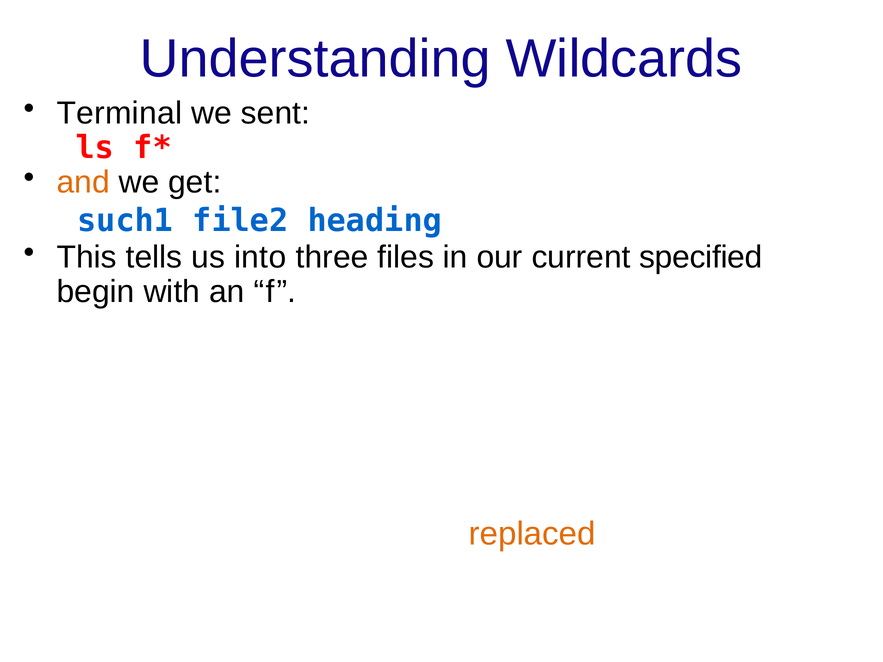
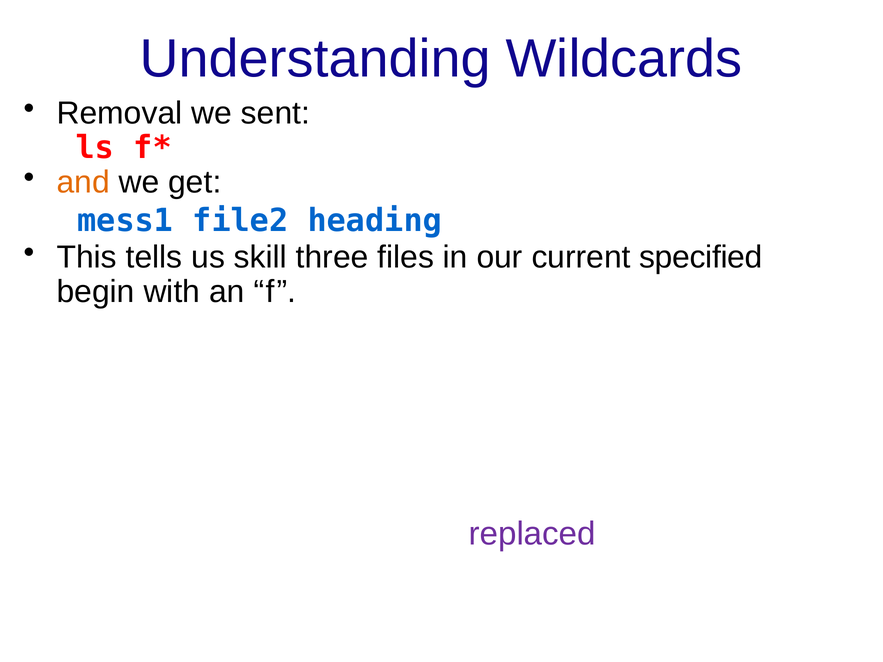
Terminal: Terminal -> Removal (120, 113)
such1: such1 -> mess1 (125, 221)
into: into -> skill (260, 257)
replaced colour: orange -> purple (532, 534)
